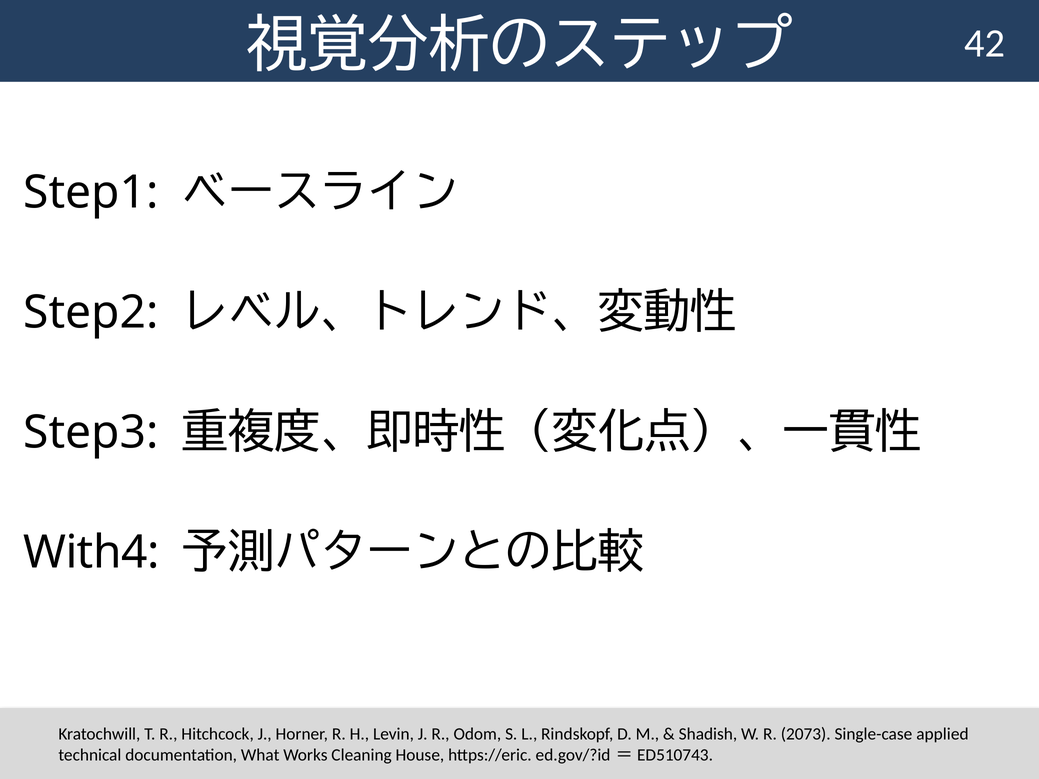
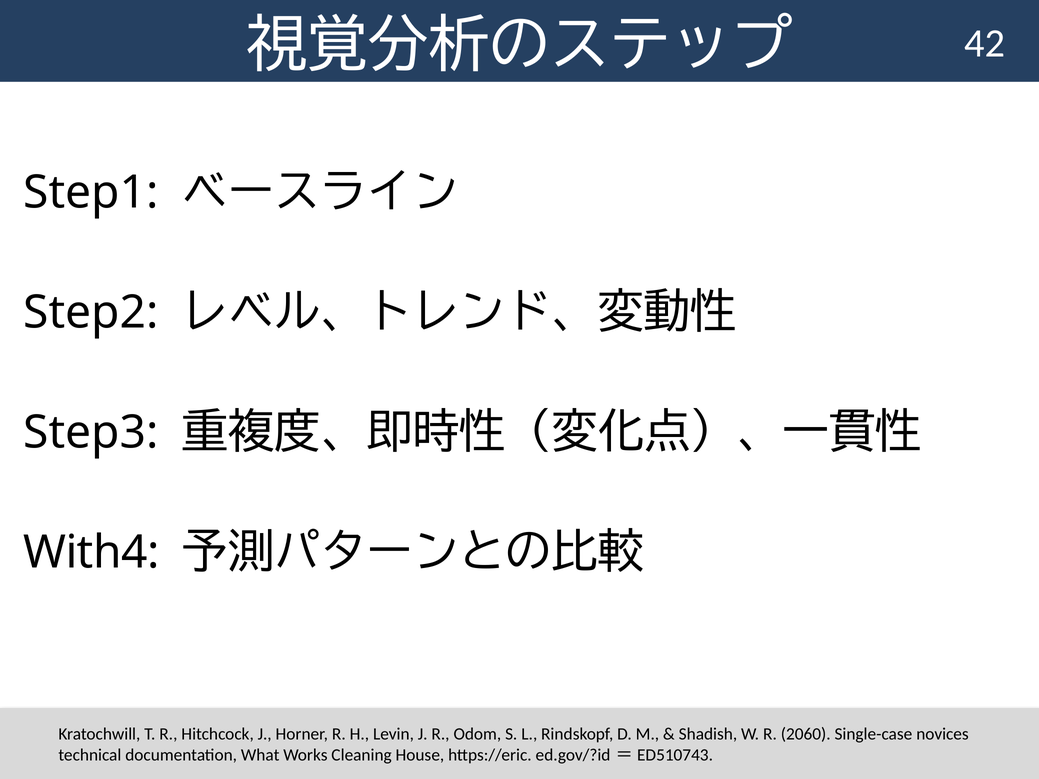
2073: 2073 -> 2060 (806, 734)
applied: applied -> novices (942, 734)
